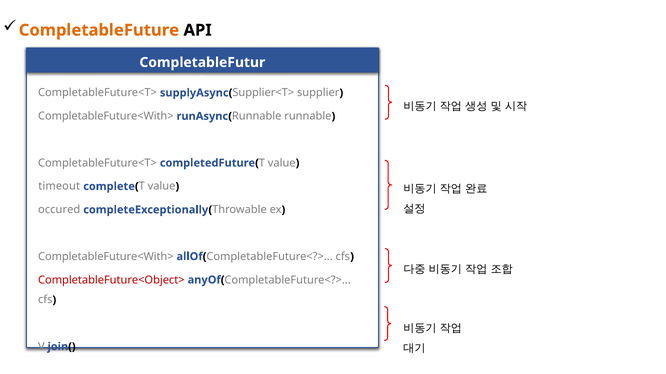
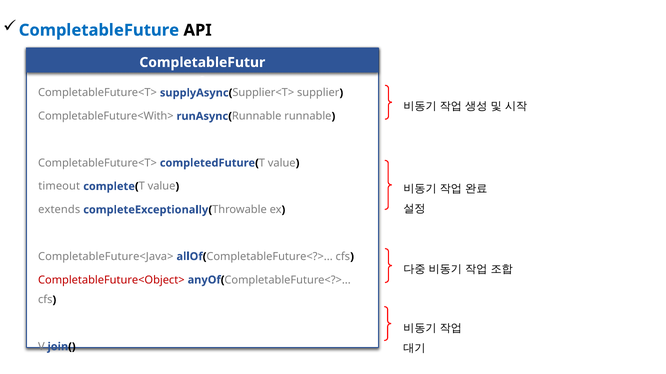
CompletableFuture colour: orange -> blue (99, 30)
occured: occured -> extends (59, 210)
CompletableFuture<With>: CompletableFuture<With> -> CompletableFuture<Java> (106, 257)
